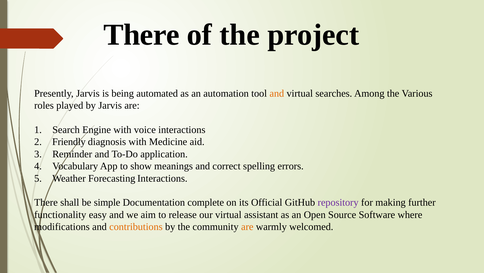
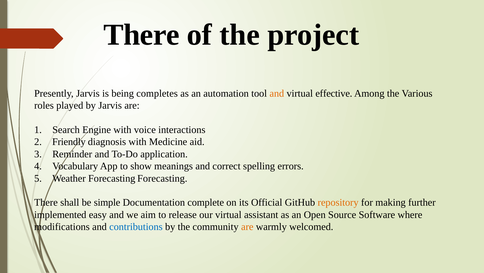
automated: automated -> completes (157, 93)
searches: searches -> effective (334, 93)
Forecasting Interactions: Interactions -> Forecasting (162, 178)
repository colour: purple -> orange (338, 202)
functionality: functionality -> implemented (60, 214)
contributions colour: orange -> blue (136, 226)
